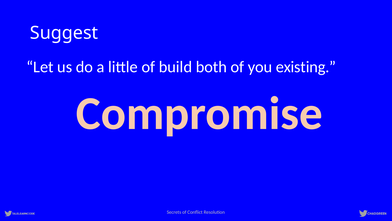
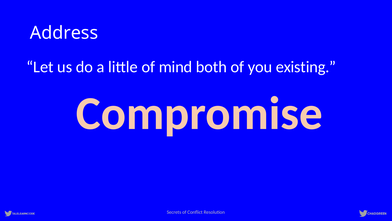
Suggest: Suggest -> Address (64, 33)
build: build -> mind (176, 67)
